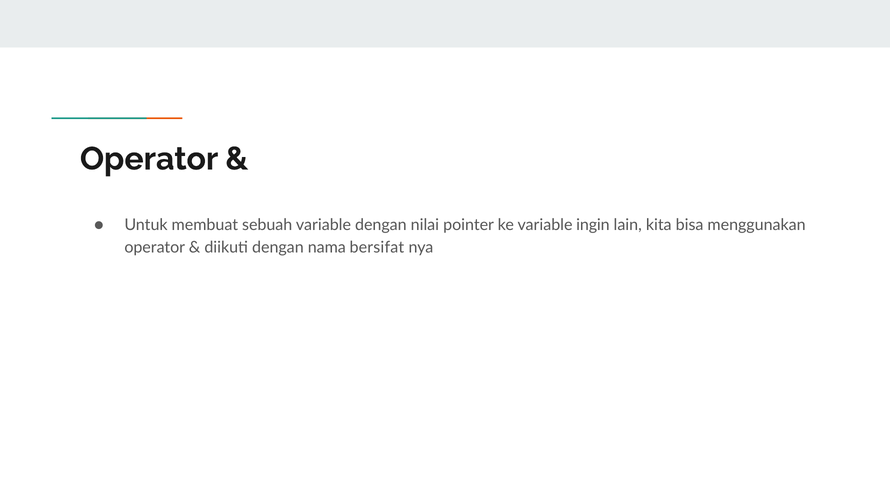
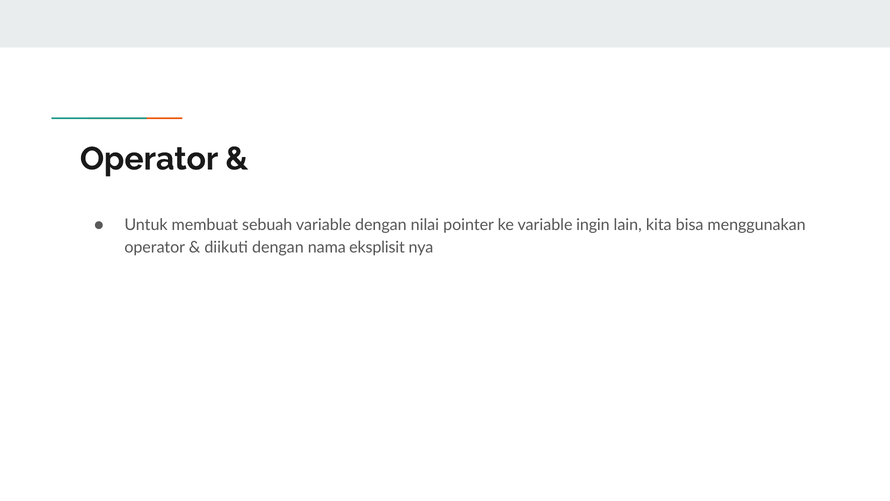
bersifat: bersifat -> eksplisit (377, 247)
